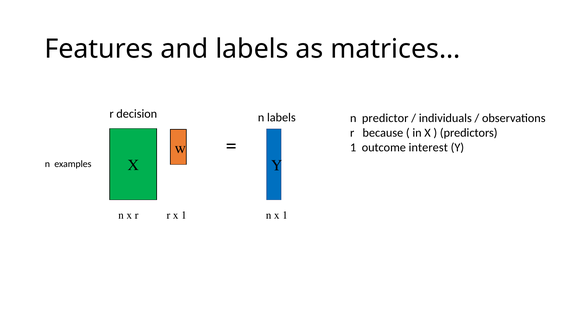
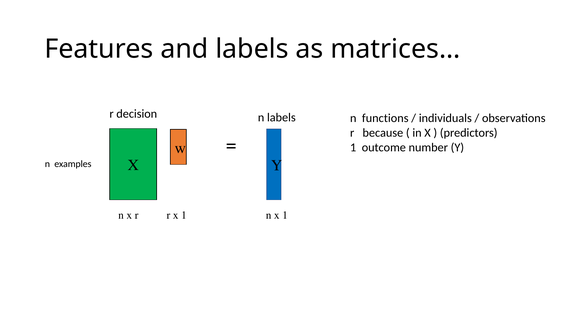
predictor: predictor -> functions (385, 118)
interest: interest -> number (428, 147)
